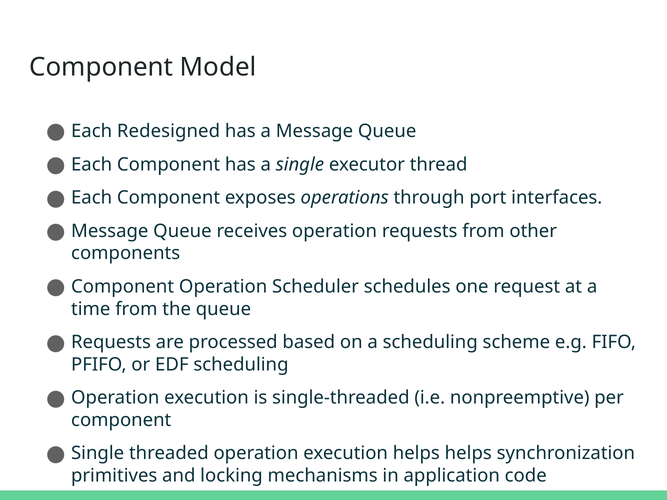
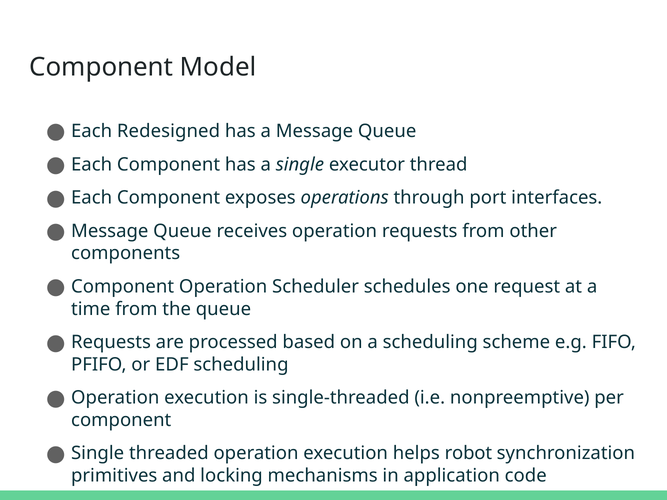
helps helps: helps -> robot (468, 454)
